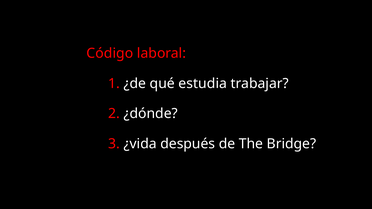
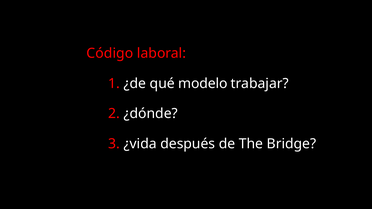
estudia: estudia -> modelo (203, 84)
